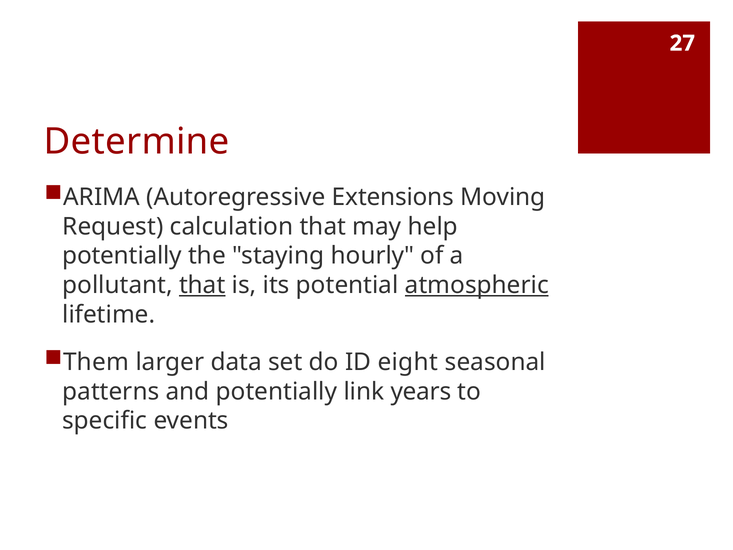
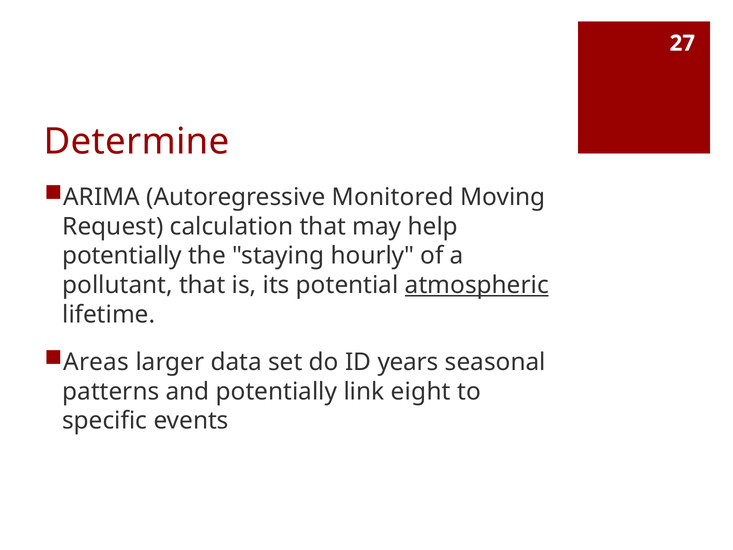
Extensions: Extensions -> Monitored (393, 197)
that underline: present -> none (202, 285)
Them: Them -> Areas (96, 362)
eight: eight -> years (408, 362)
years: years -> eight (421, 391)
